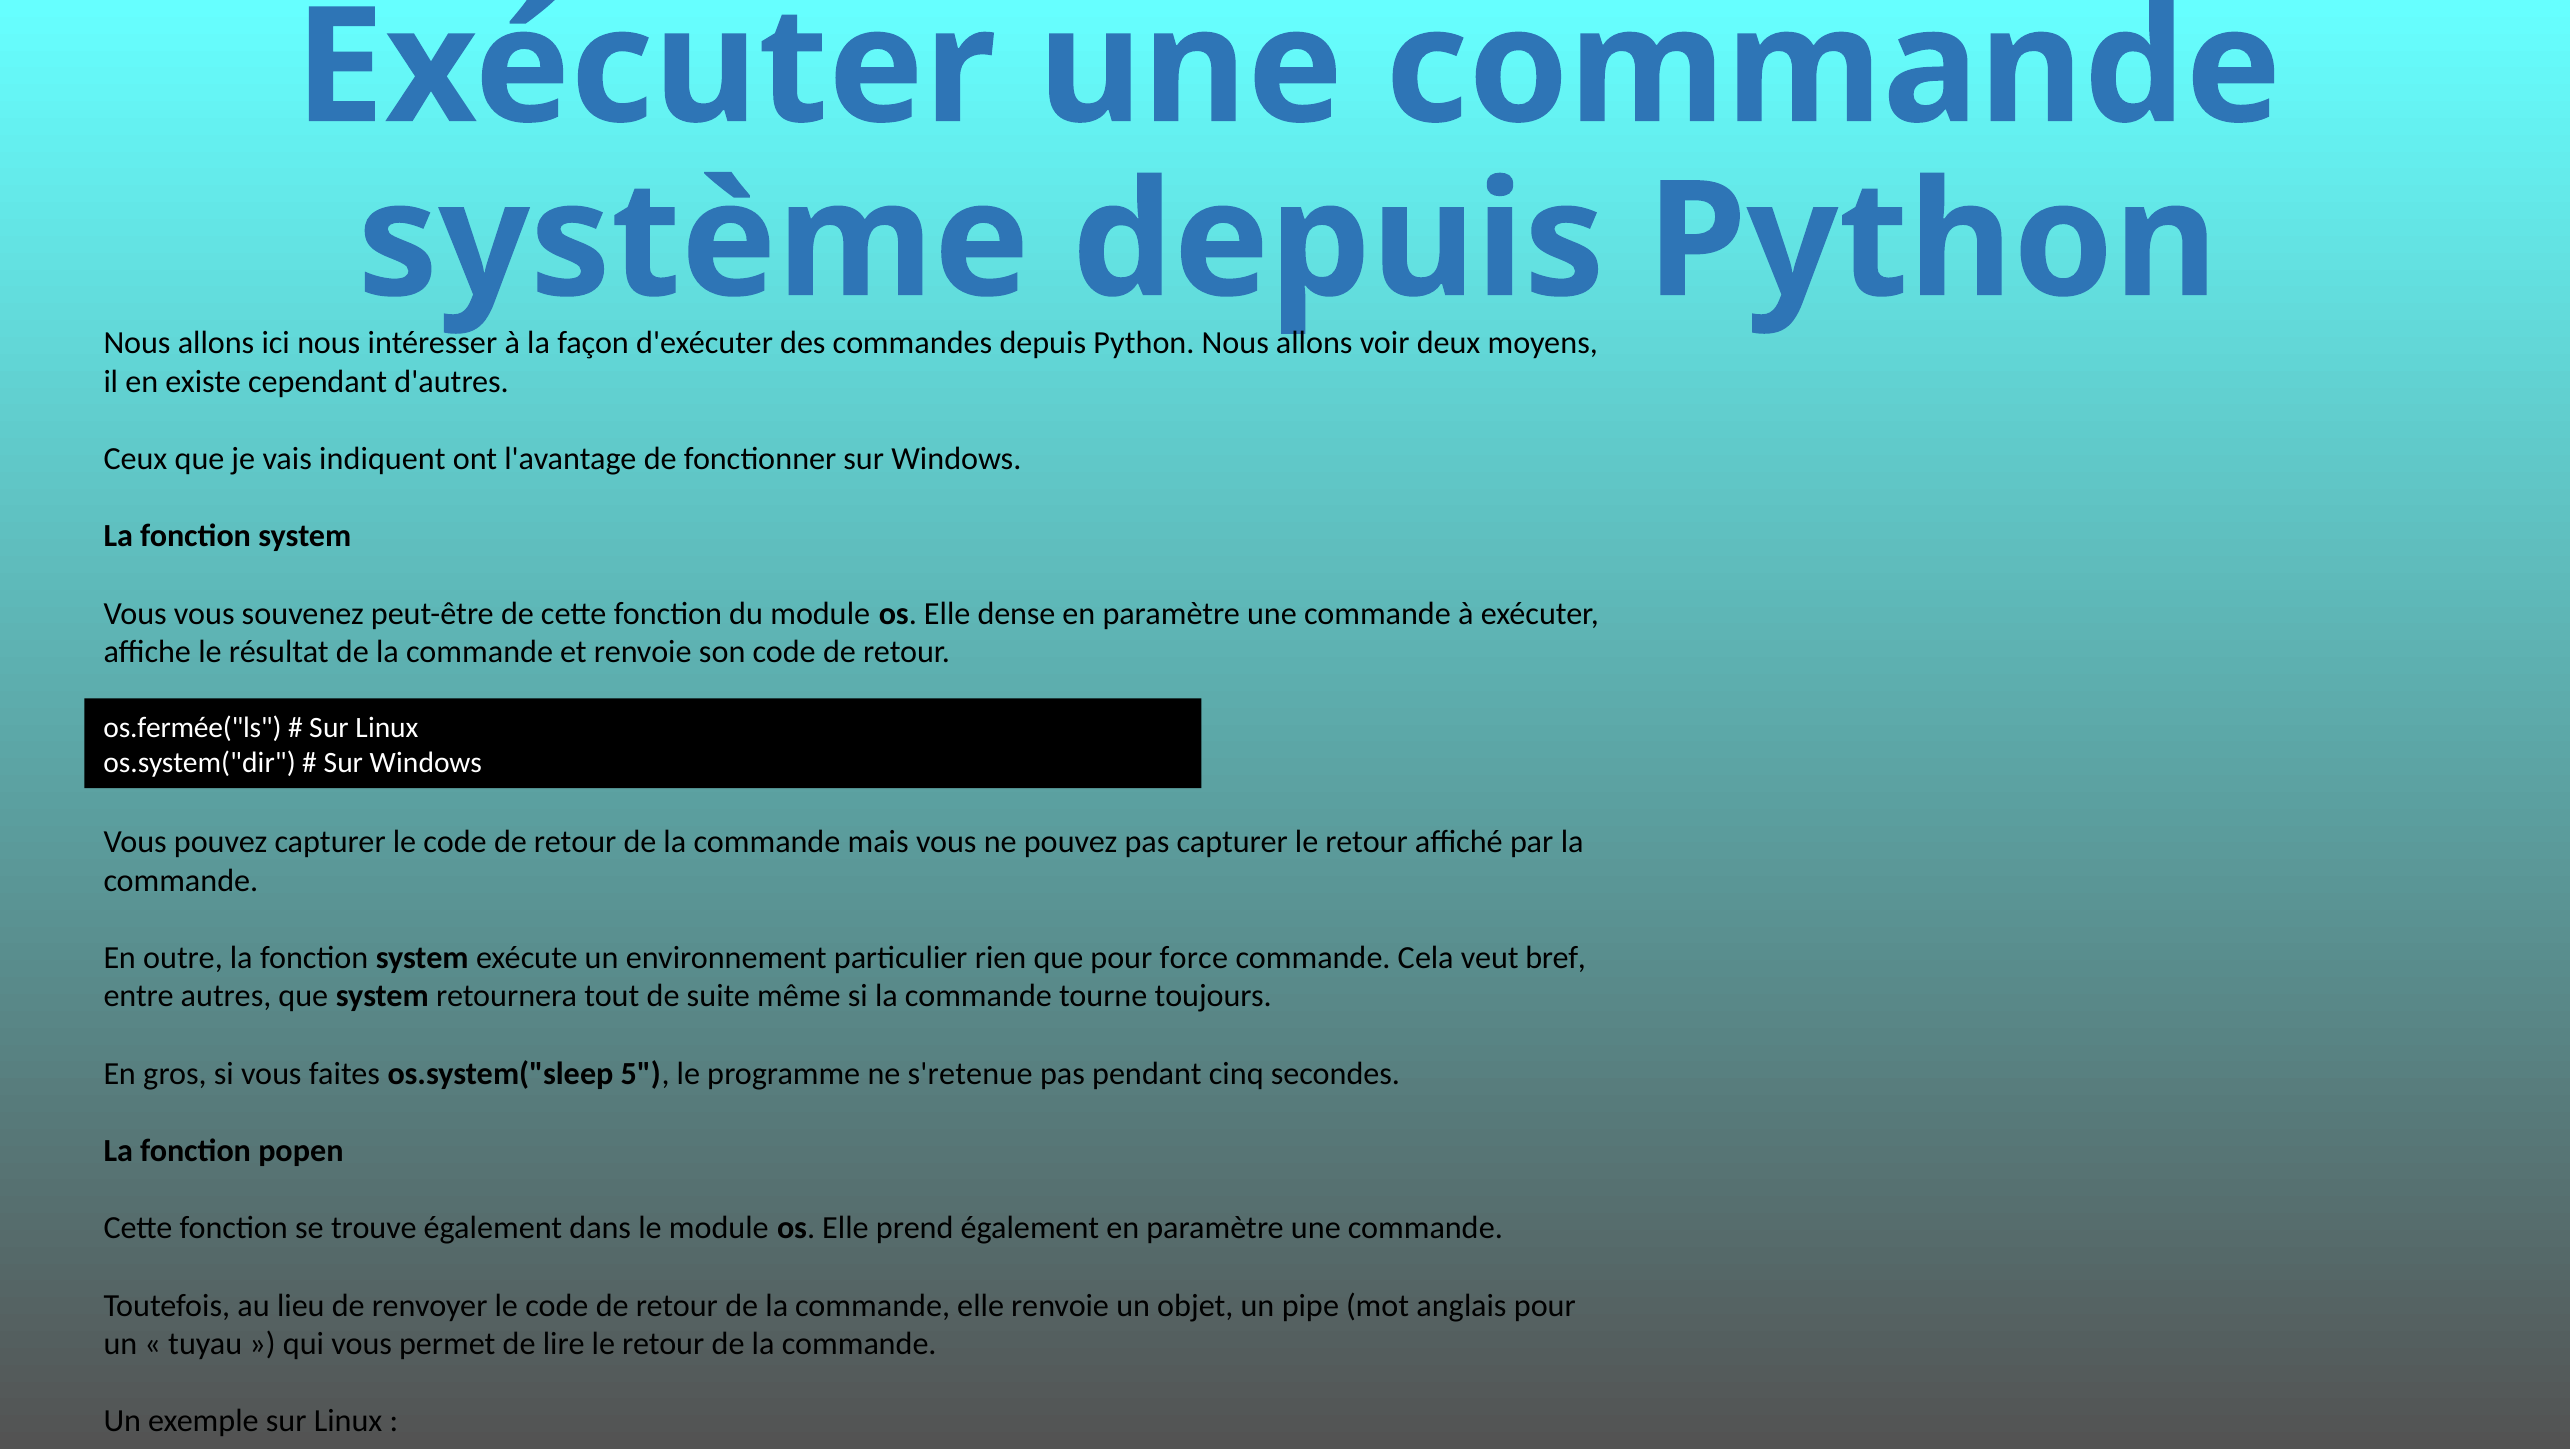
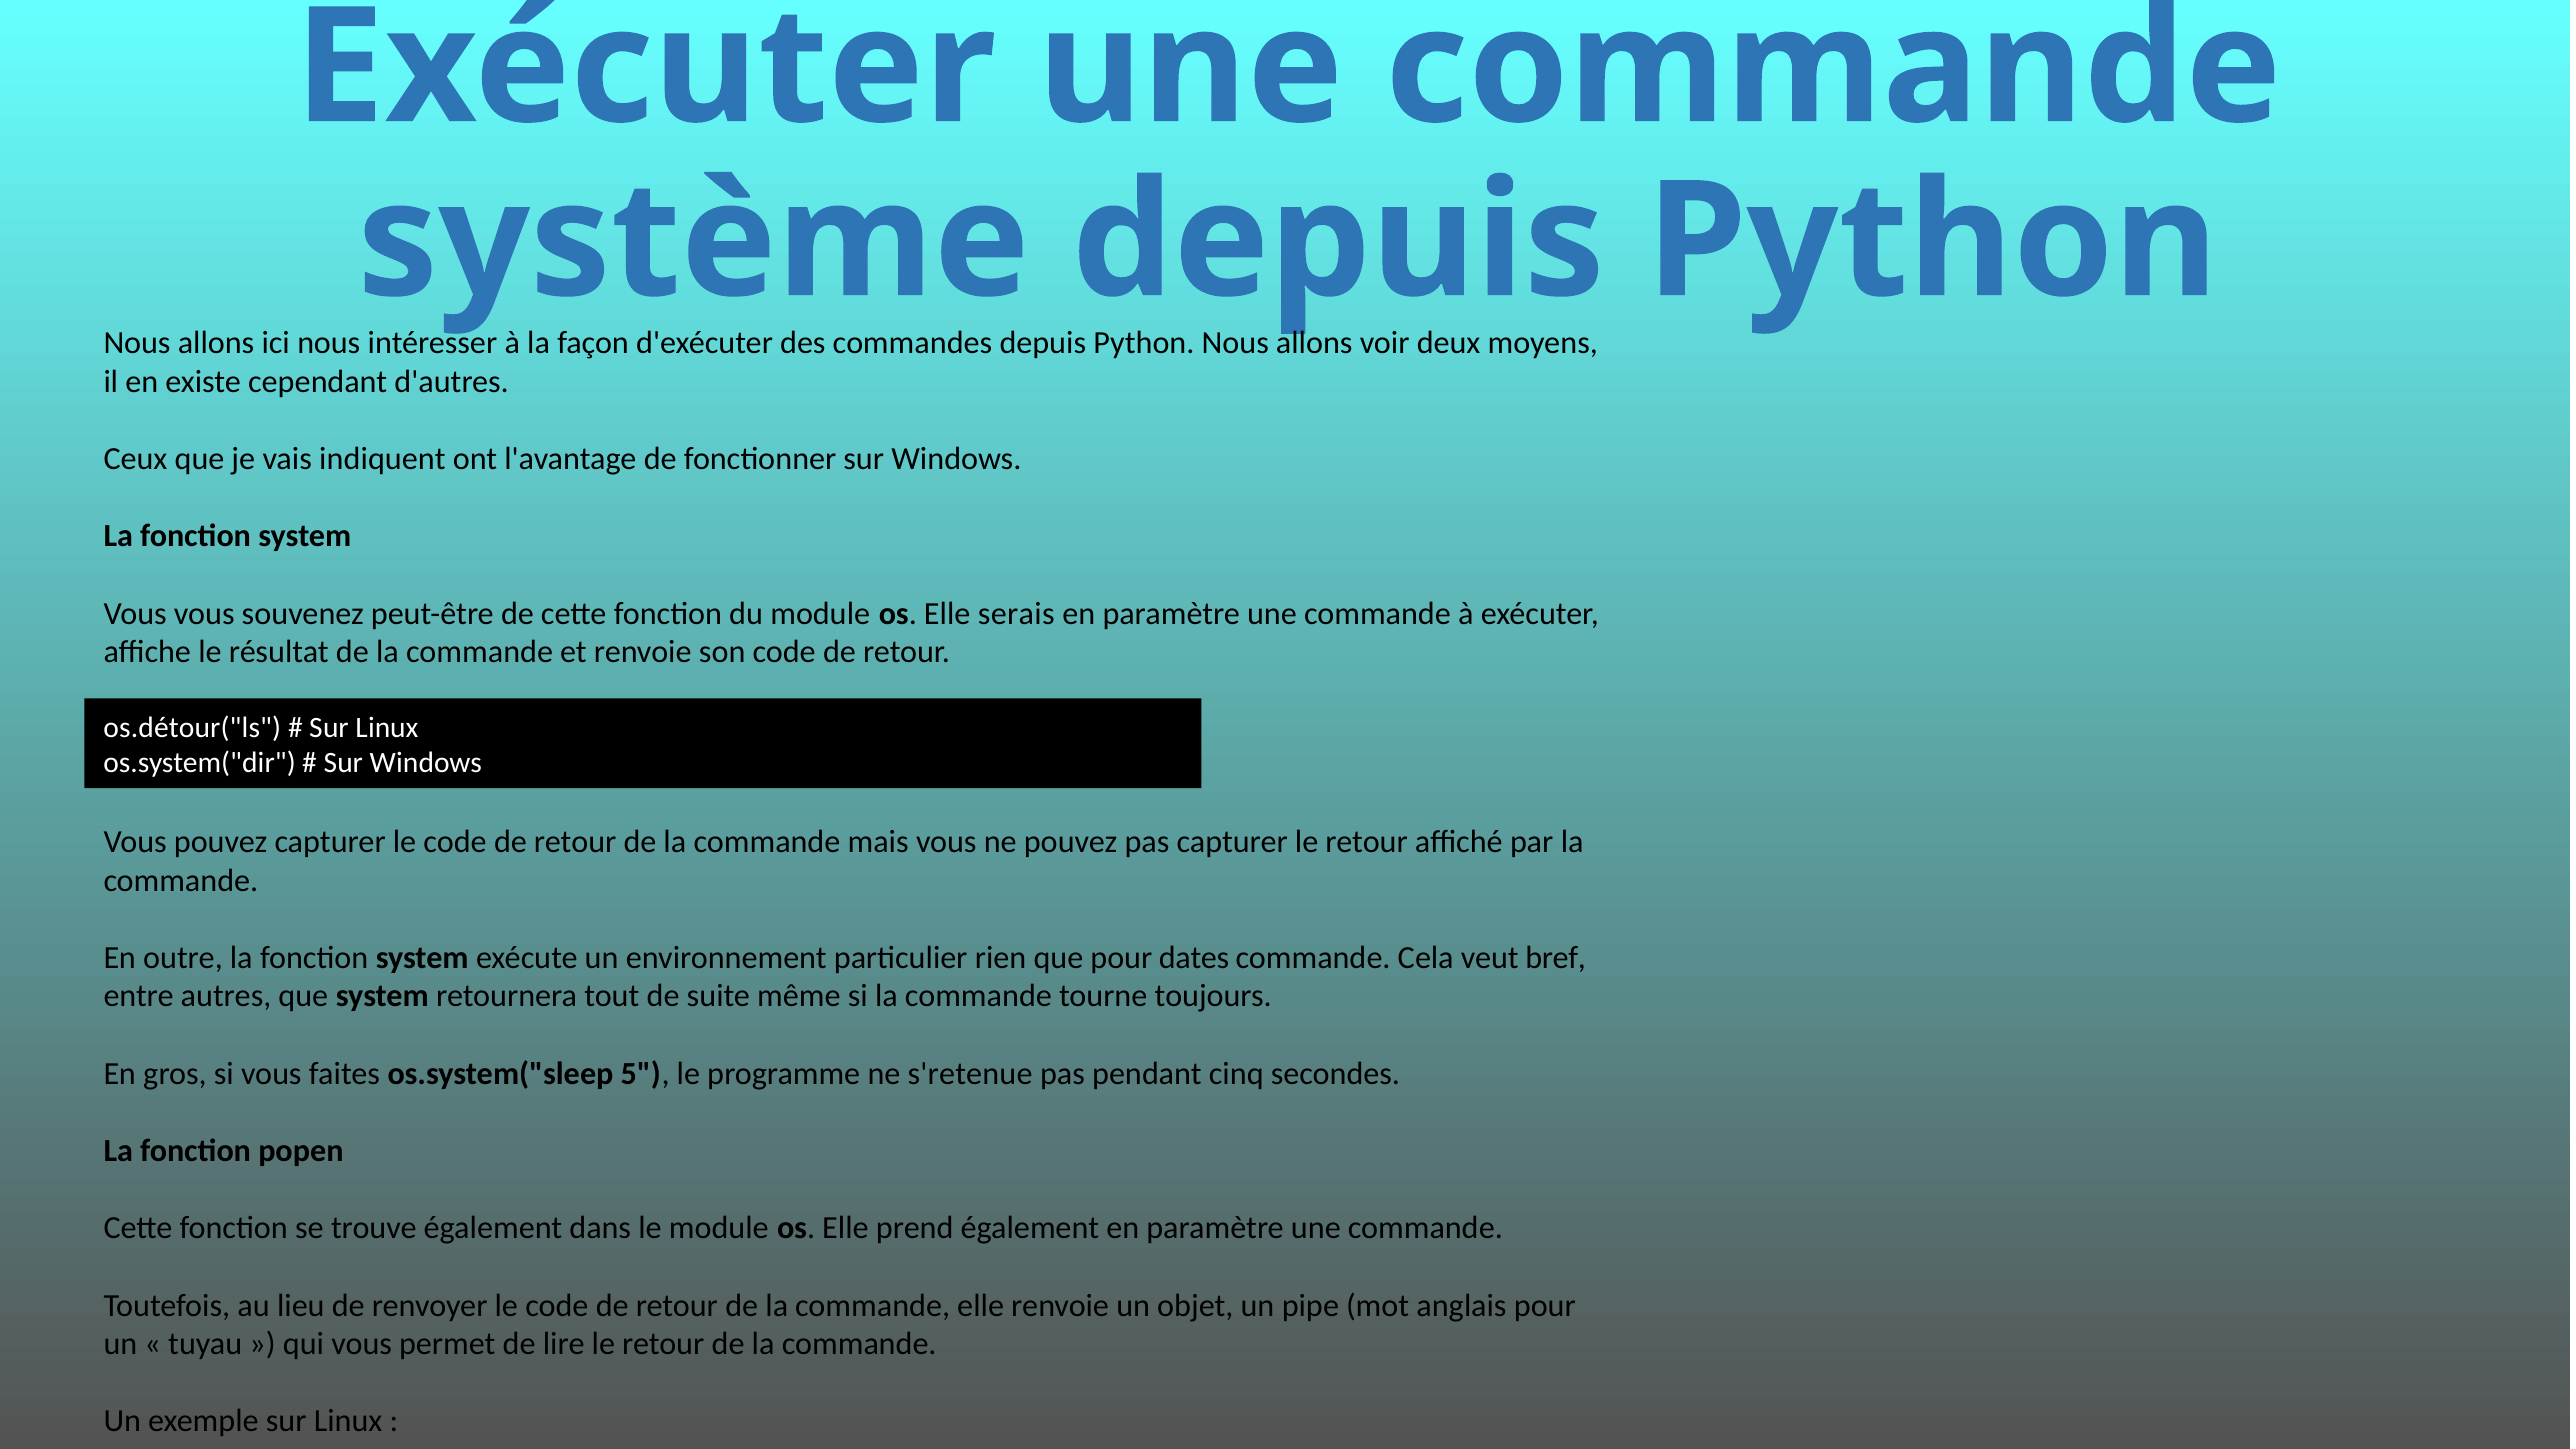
dense: dense -> serais (1016, 614)
os.fermée("ls: os.fermée("ls -> os.détour("ls (192, 728)
force: force -> dates (1194, 958)
